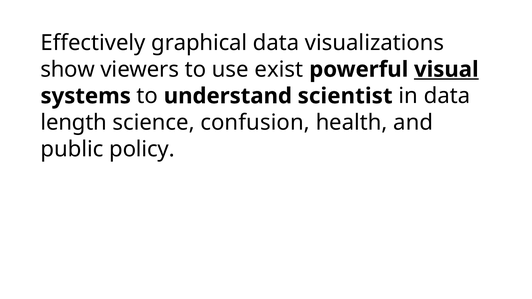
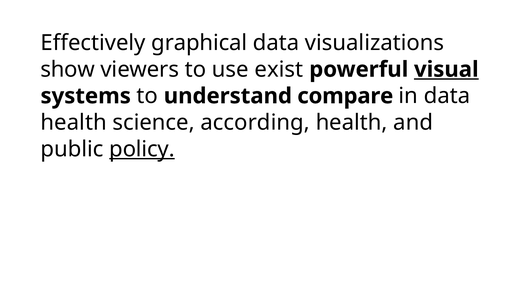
scientist: scientist -> compare (345, 96)
length: length -> health (74, 123)
confusion: confusion -> according (255, 123)
policy underline: none -> present (142, 149)
